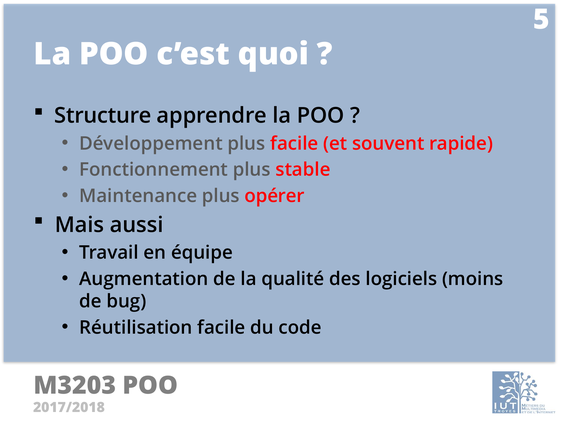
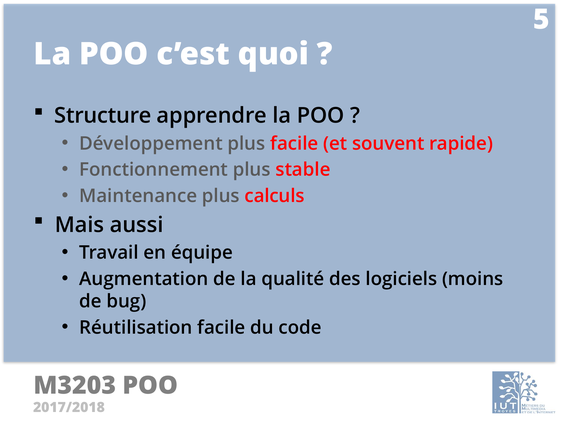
opérer: opérer -> calculs (275, 196)
